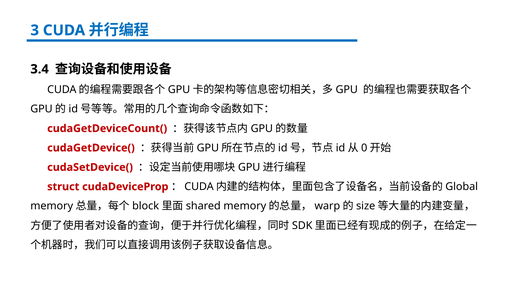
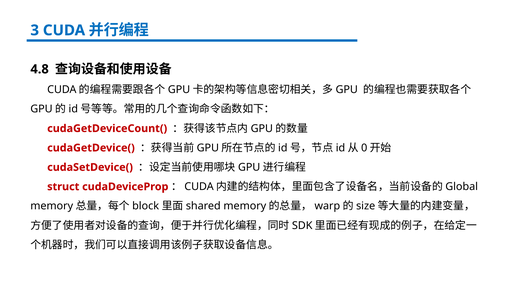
3.4: 3.4 -> 4.8 (40, 69)
